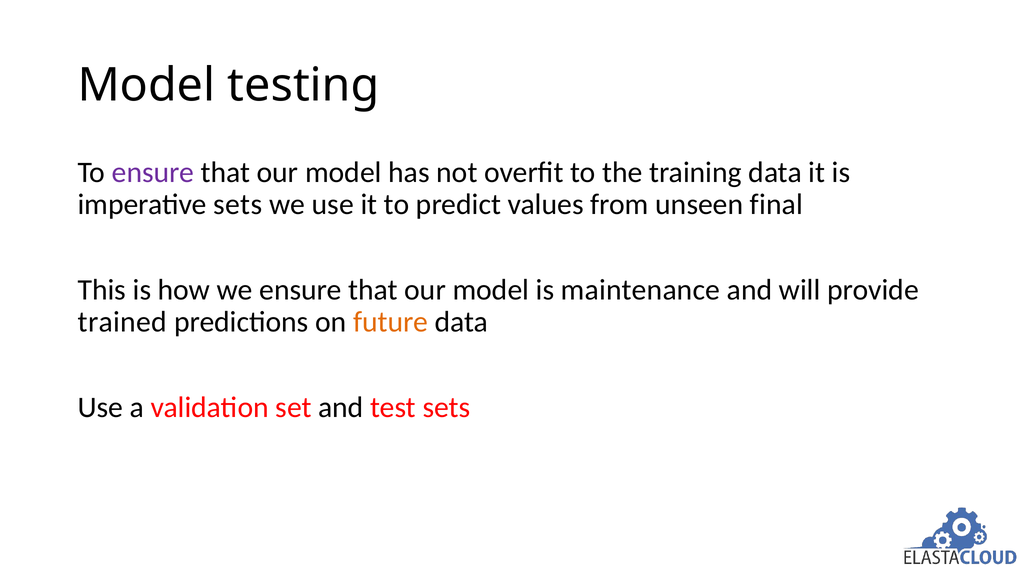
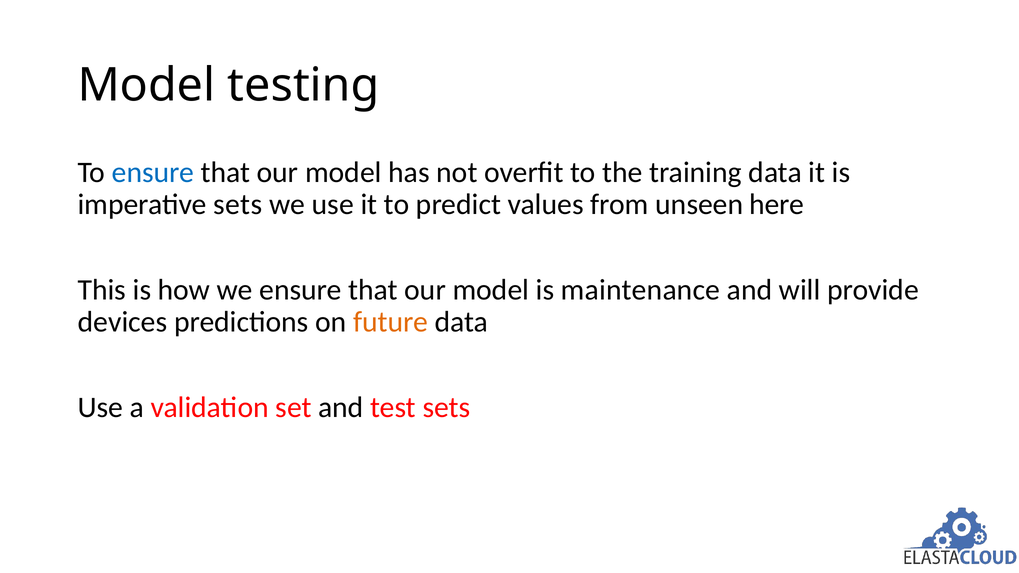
ensure colour: purple -> blue (153, 172)
final: final -> here (777, 204)
trained: trained -> devices (122, 322)
